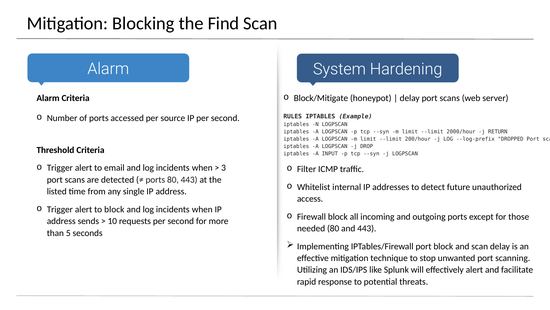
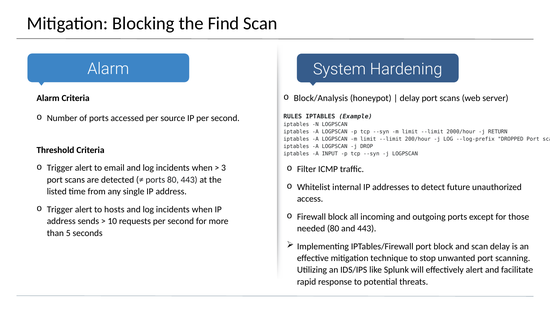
Block/Mitigate: Block/Mitigate -> Block/Analysis (321, 98)
to block: block -> hosts (114, 209)
